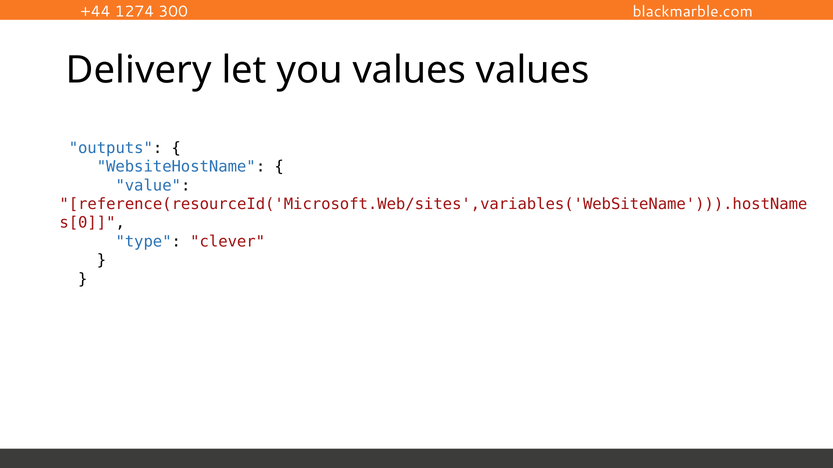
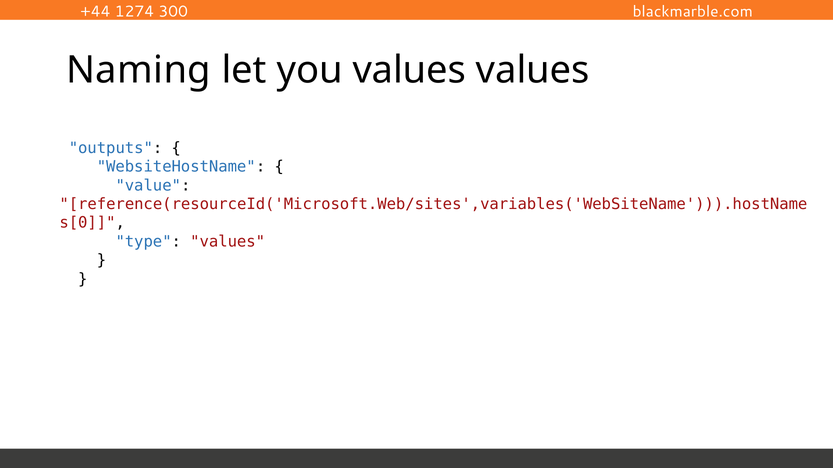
Delivery: Delivery -> Naming (138, 70)
type clever: clever -> values (228, 242)
